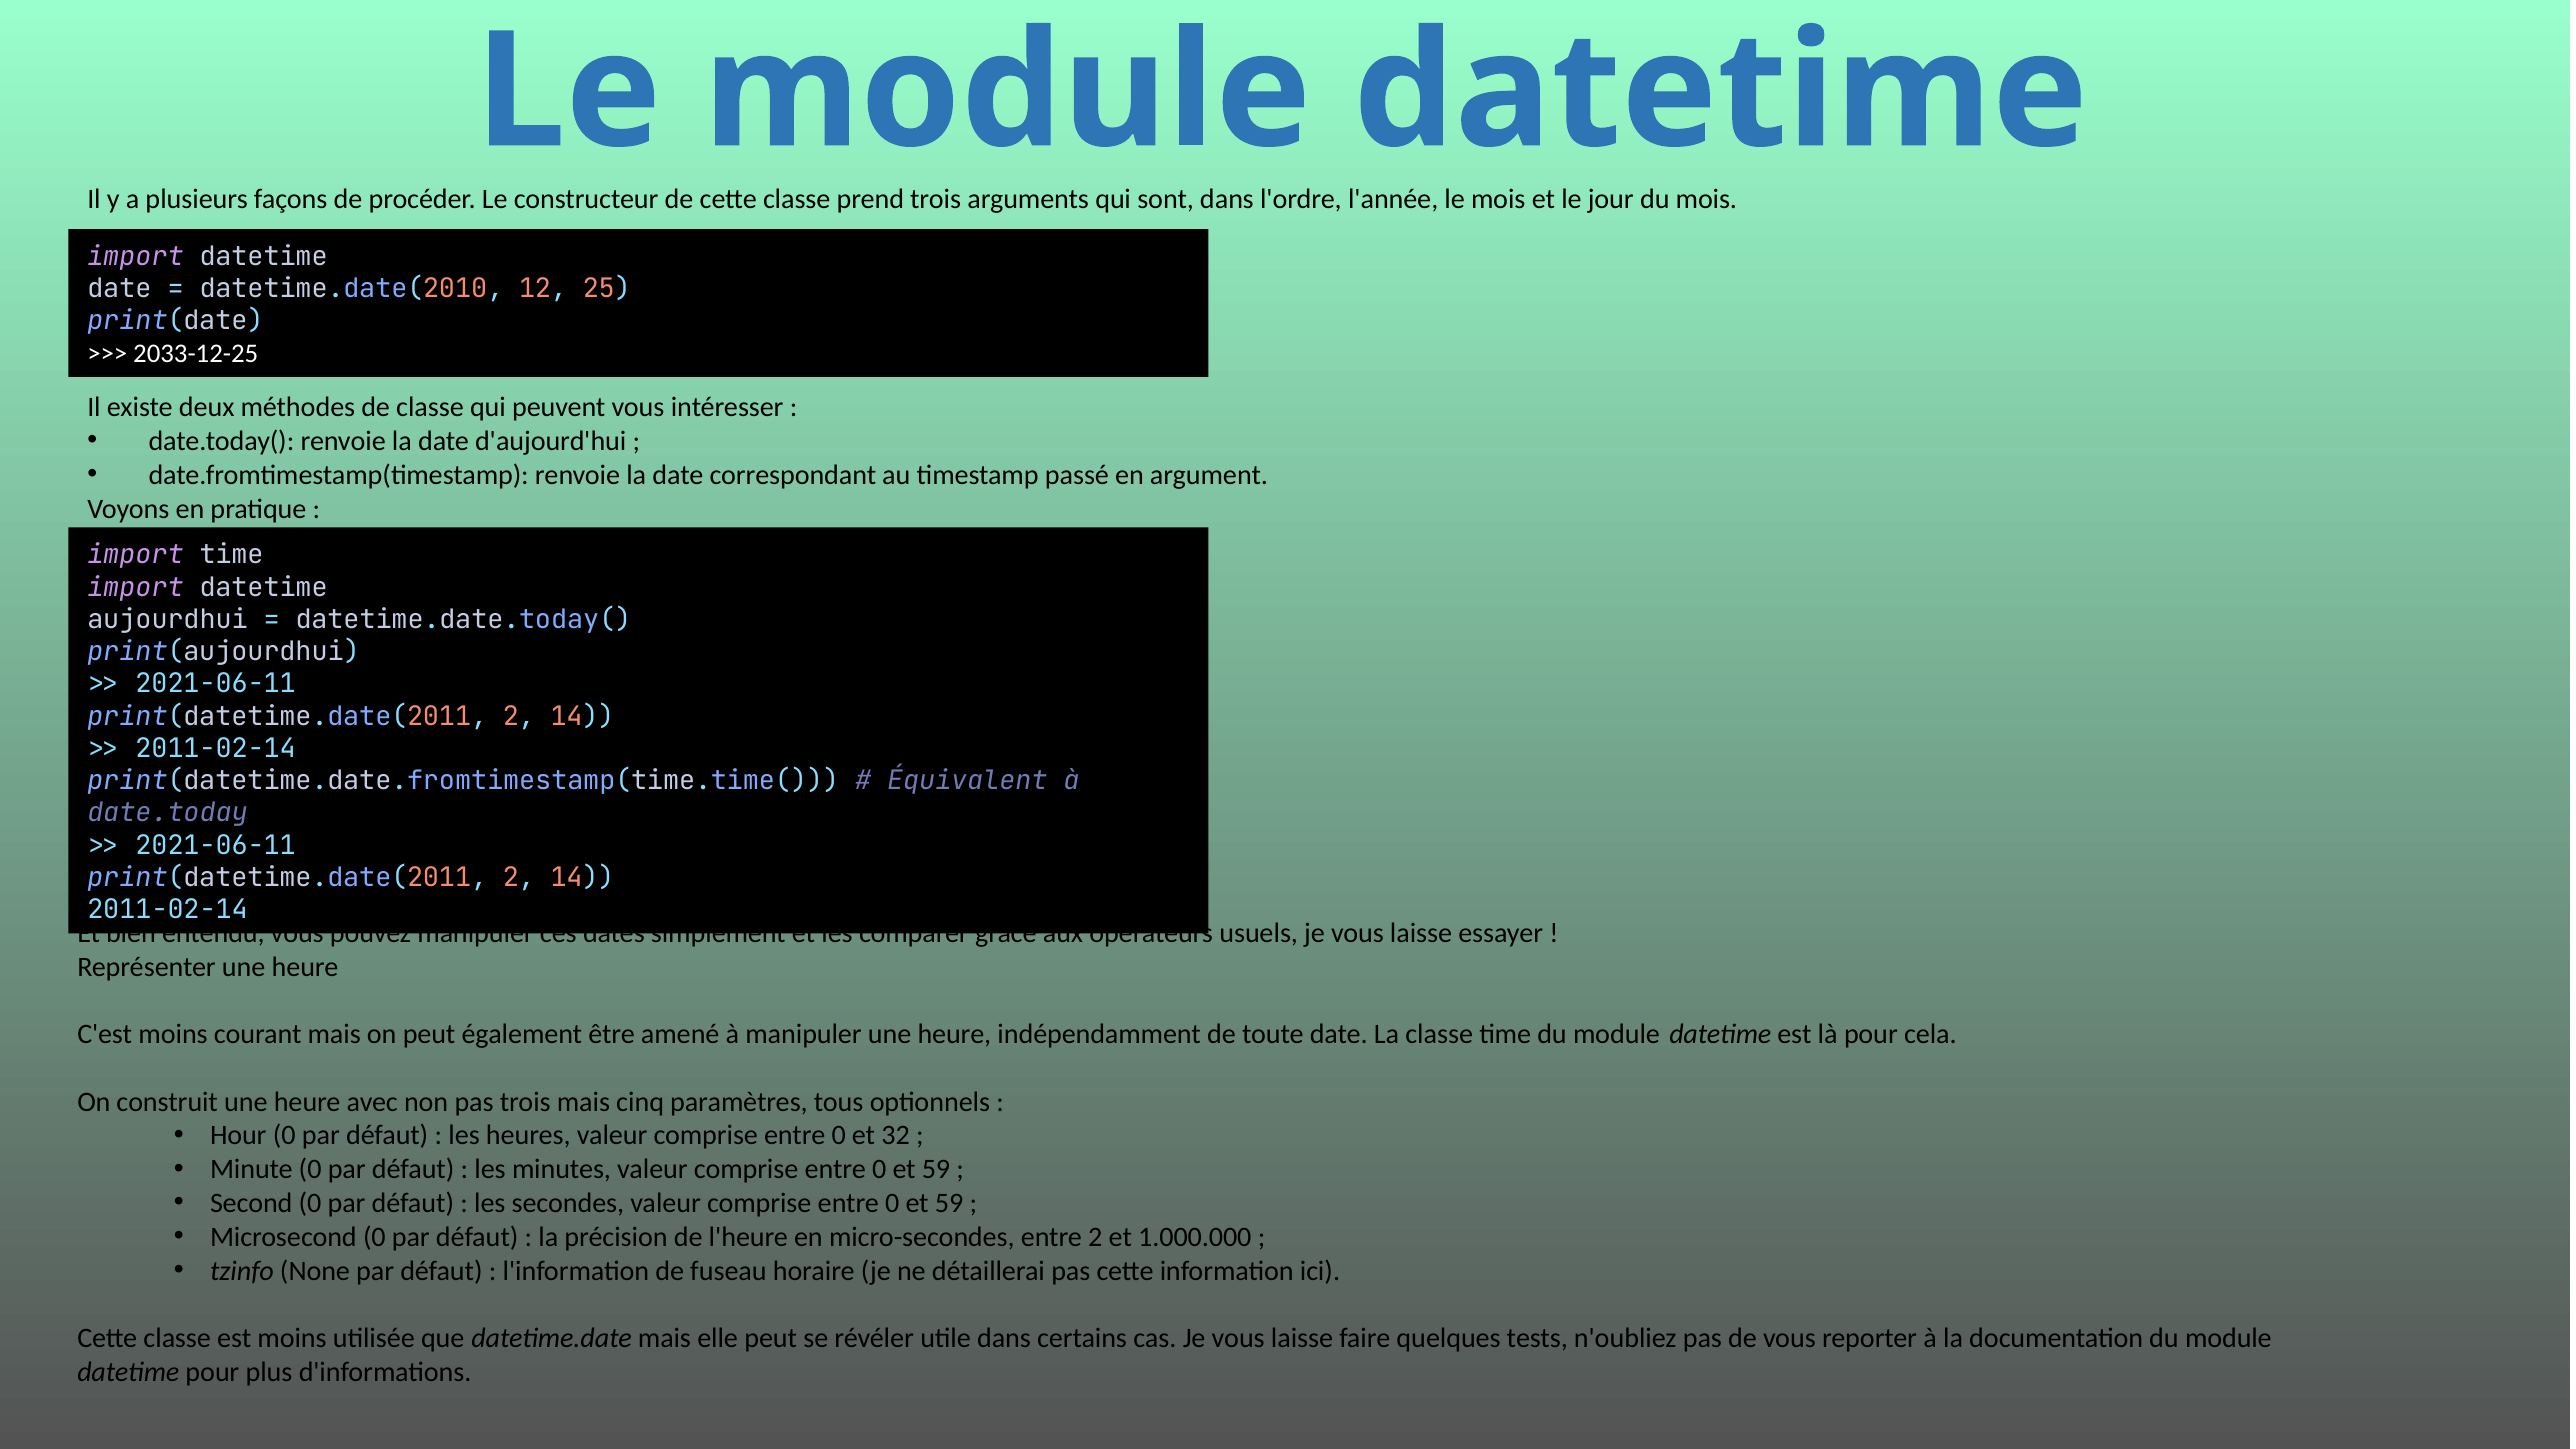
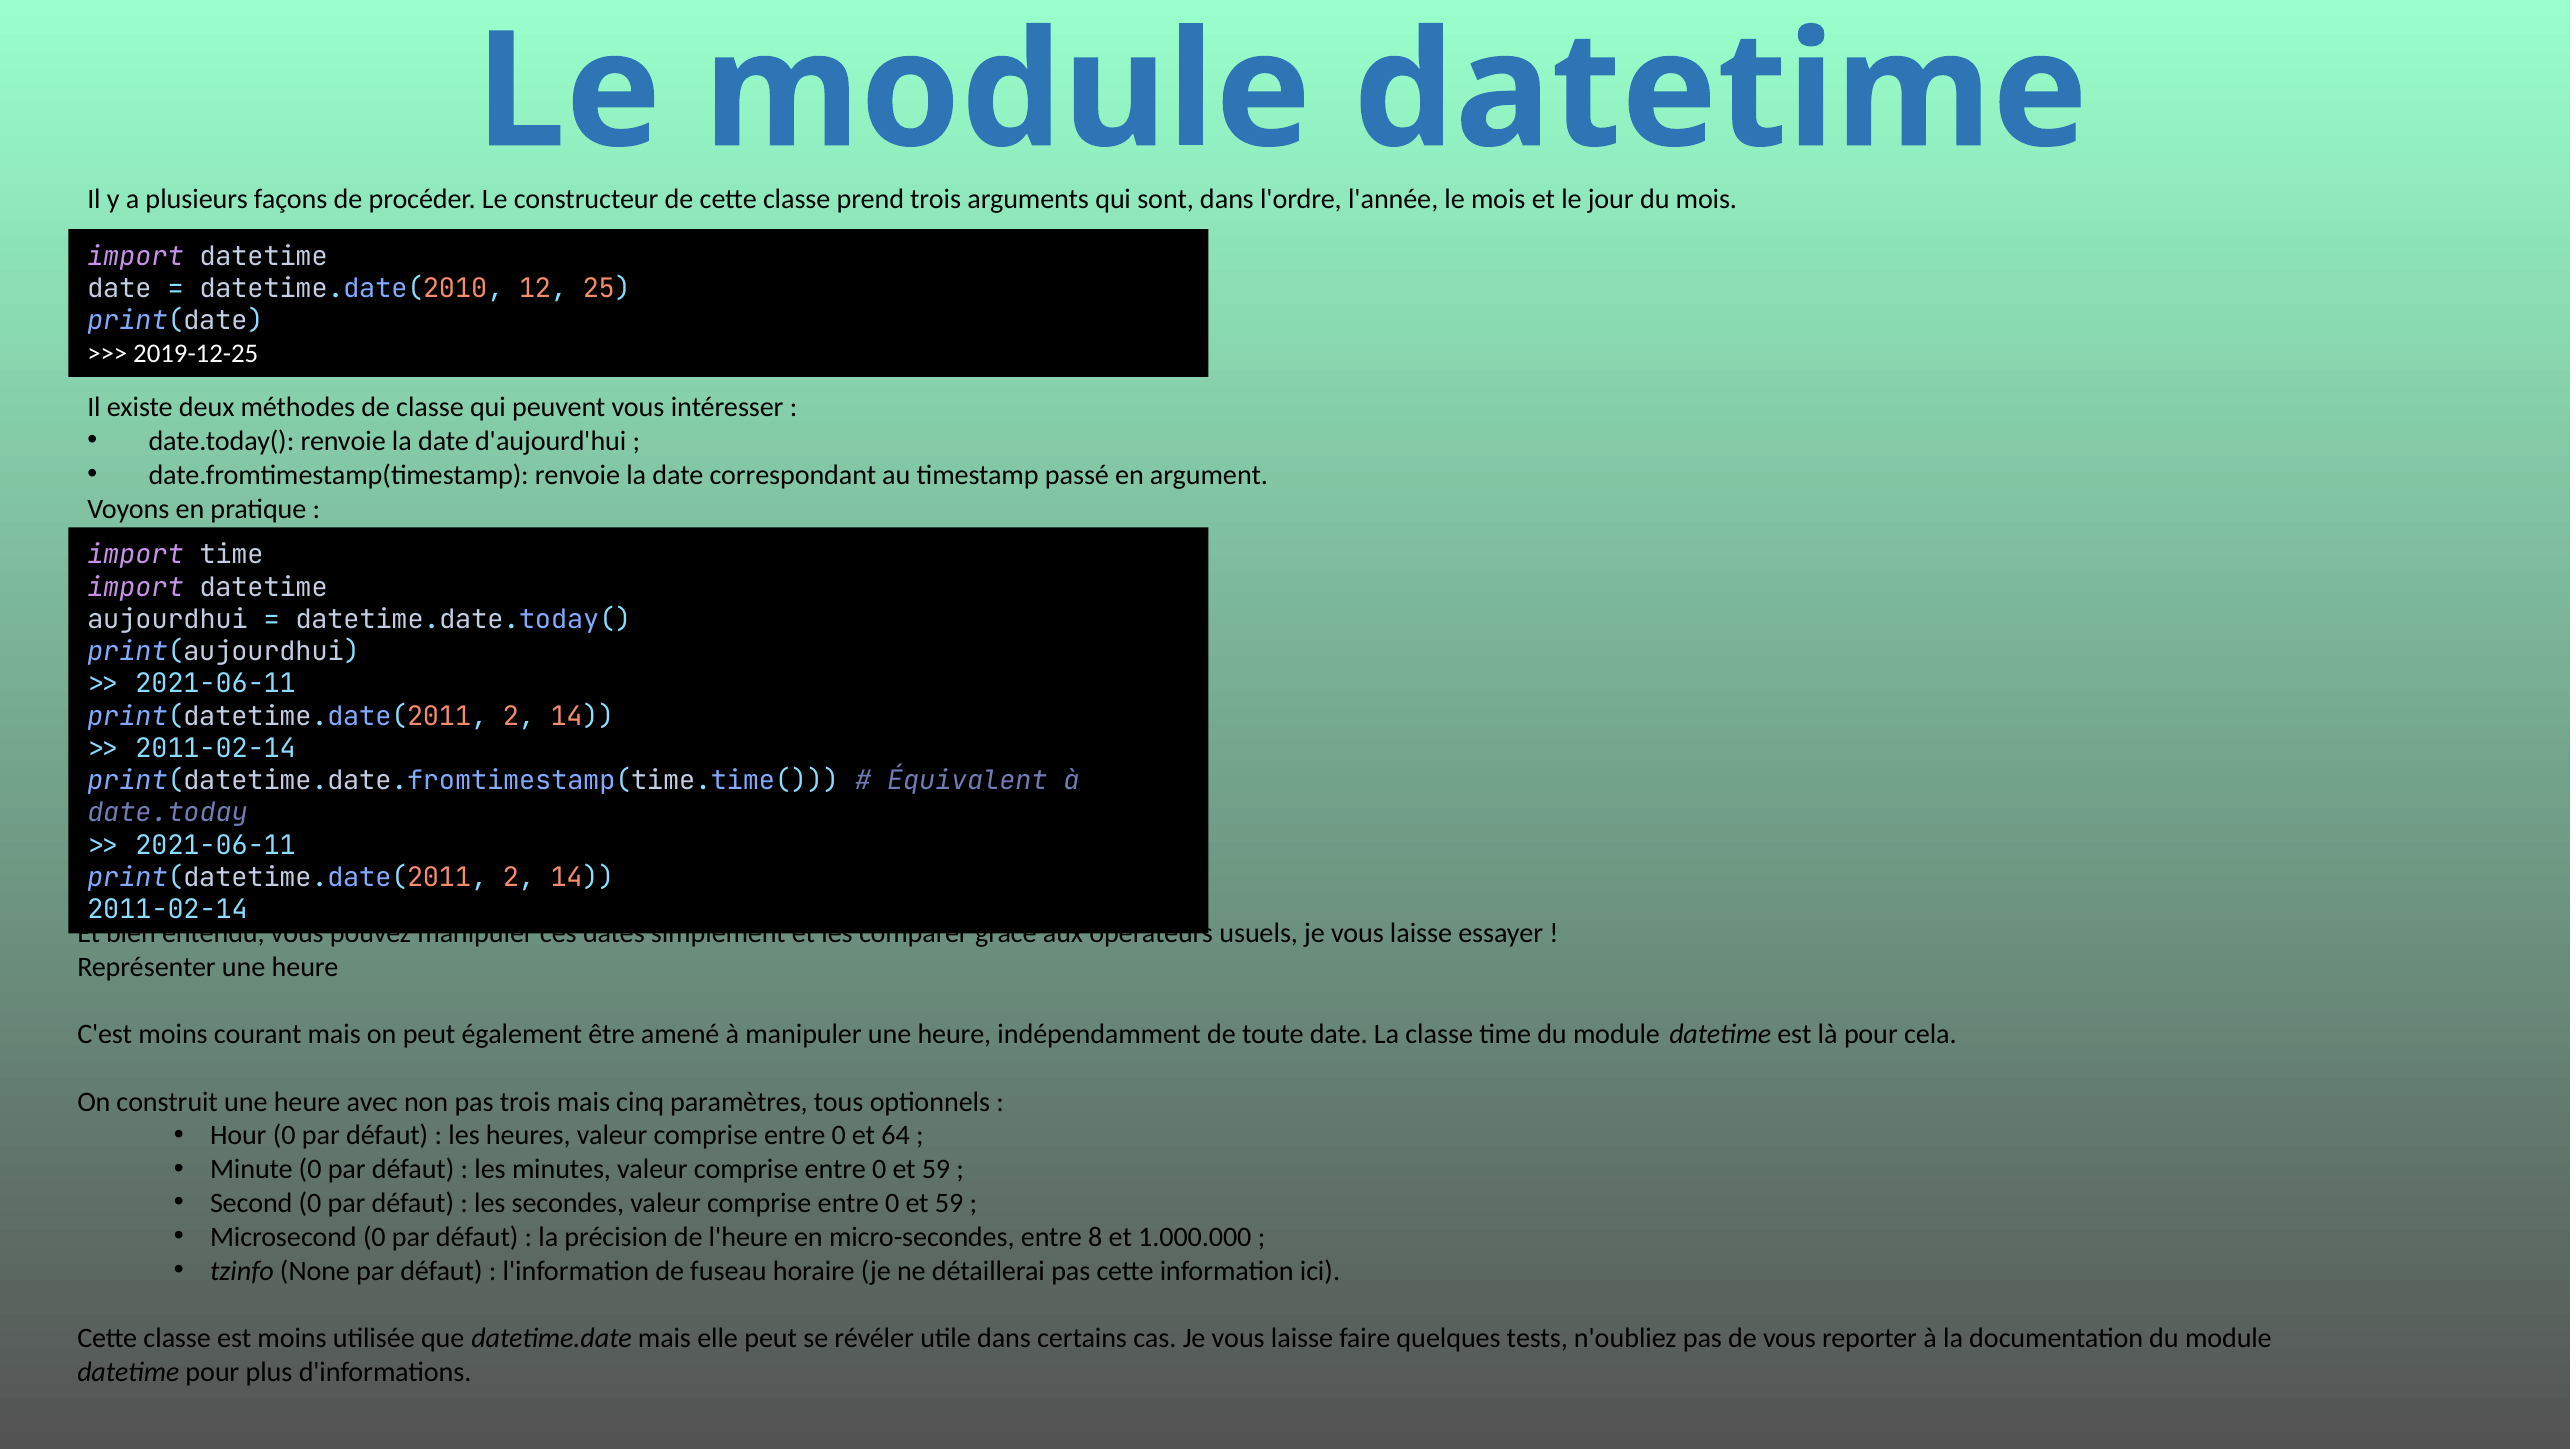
2033-12-25: 2033-12-25 -> 2019-12-25 (196, 353)
32: 32 -> 64 (896, 1136)
entre 2: 2 -> 8 (1095, 1237)
